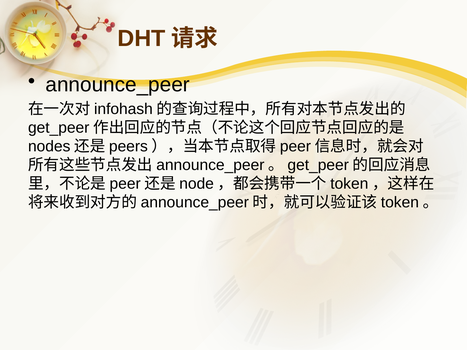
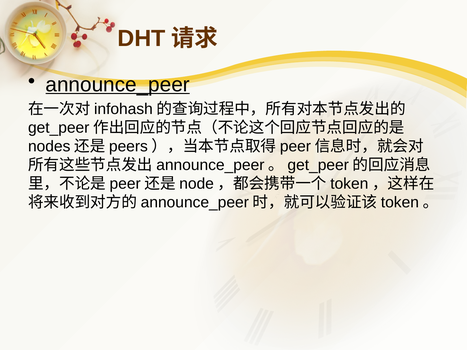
announce_peer underline: none -> present (118, 85)
